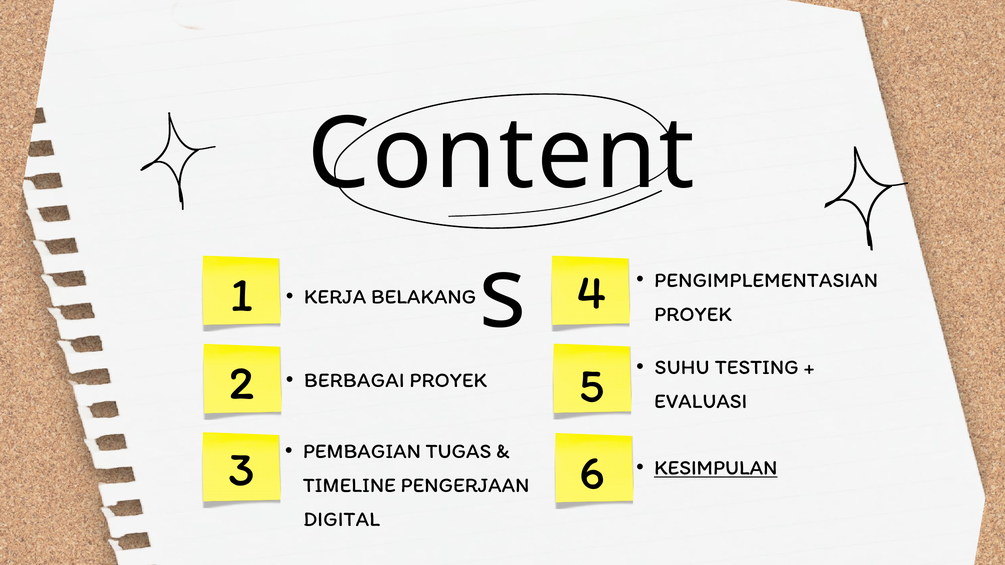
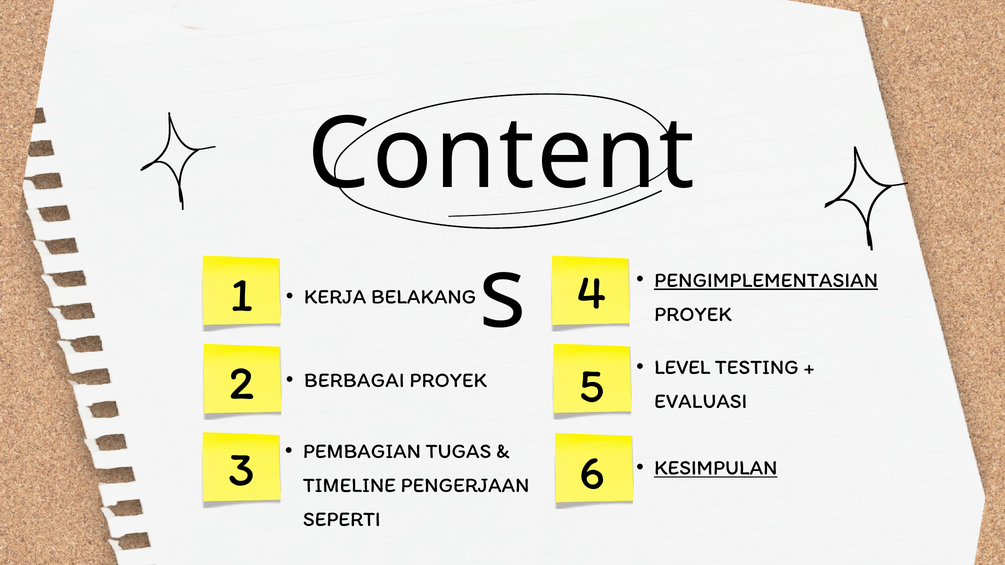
PENGIMPLEMENTASIAN underline: none -> present (766, 280)
SUHU: SUHU -> LEVEL (682, 368)
DIGITAL: DIGITAL -> SEPERTI (342, 519)
